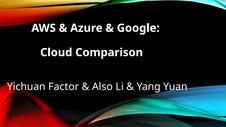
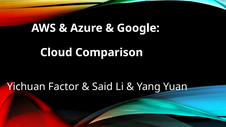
Also: Also -> Said (102, 87)
